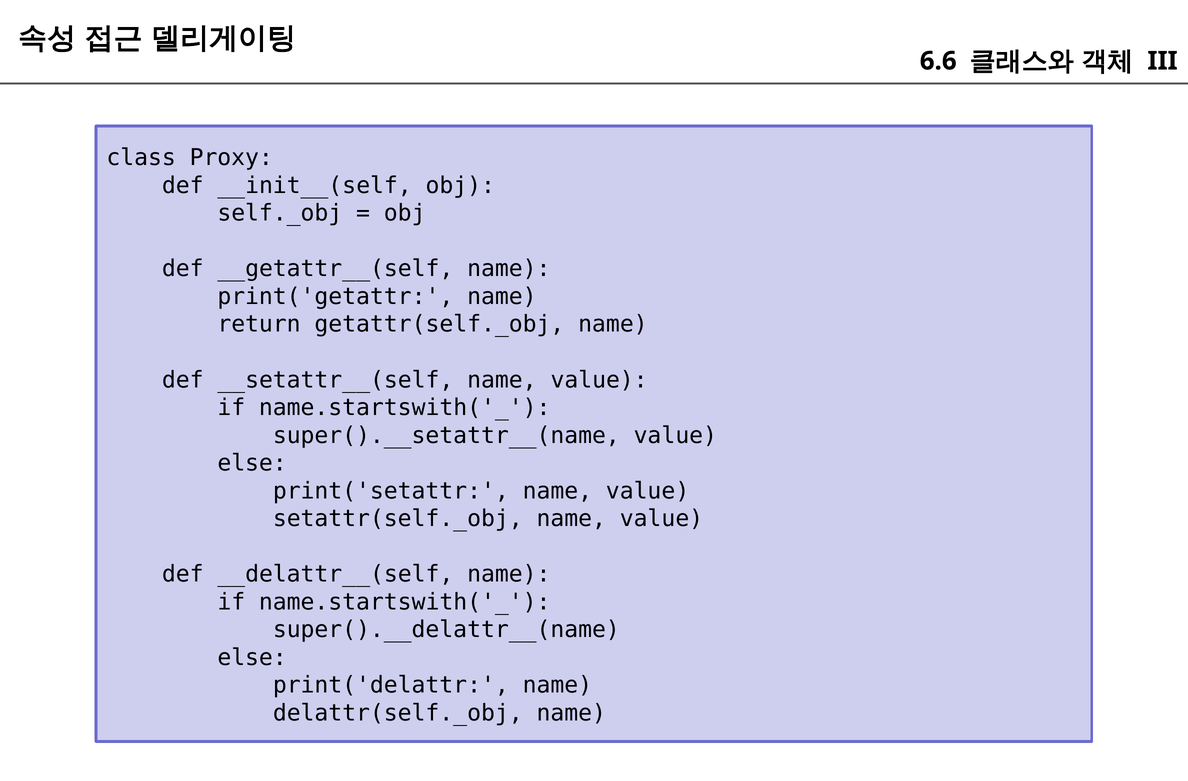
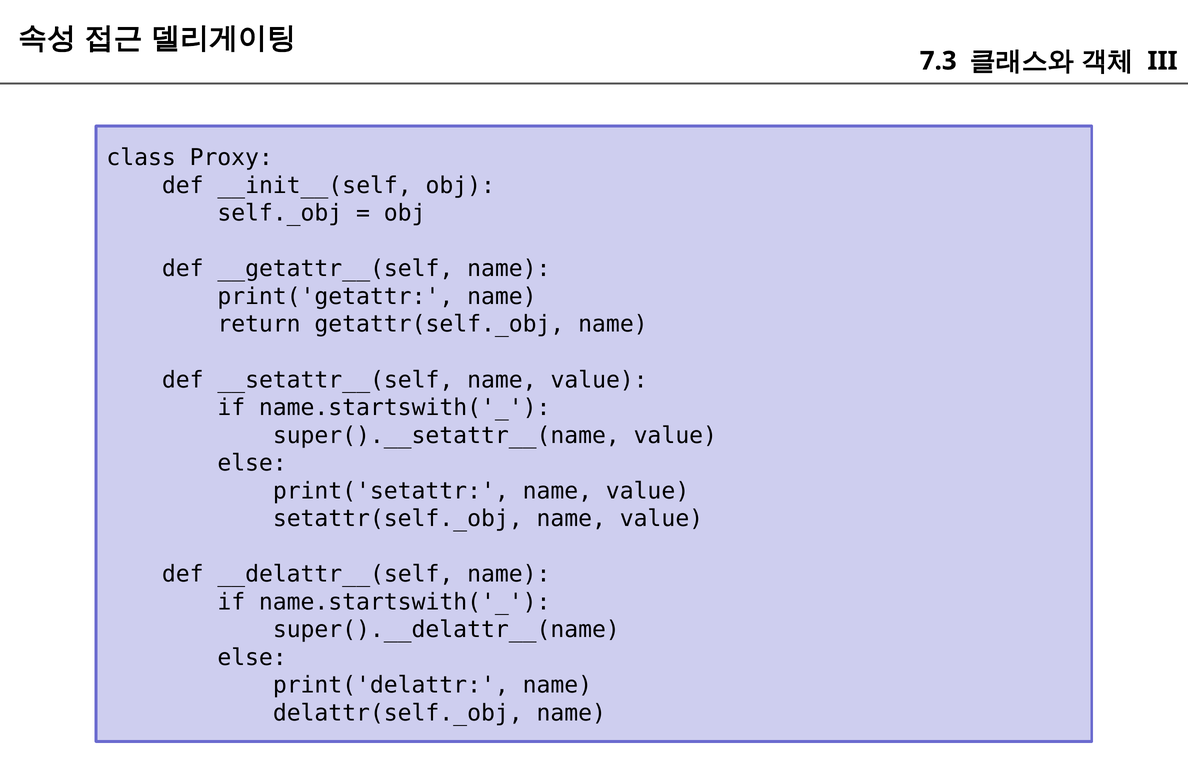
6.6: 6.6 -> 7.3 (938, 61)
